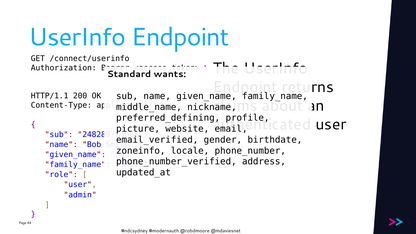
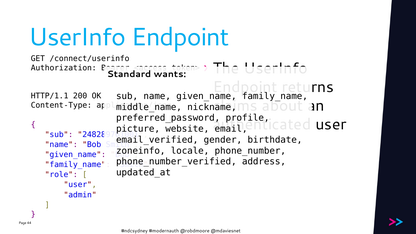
preferred_defining: preferred_defining -> preferred_password (168, 118)
